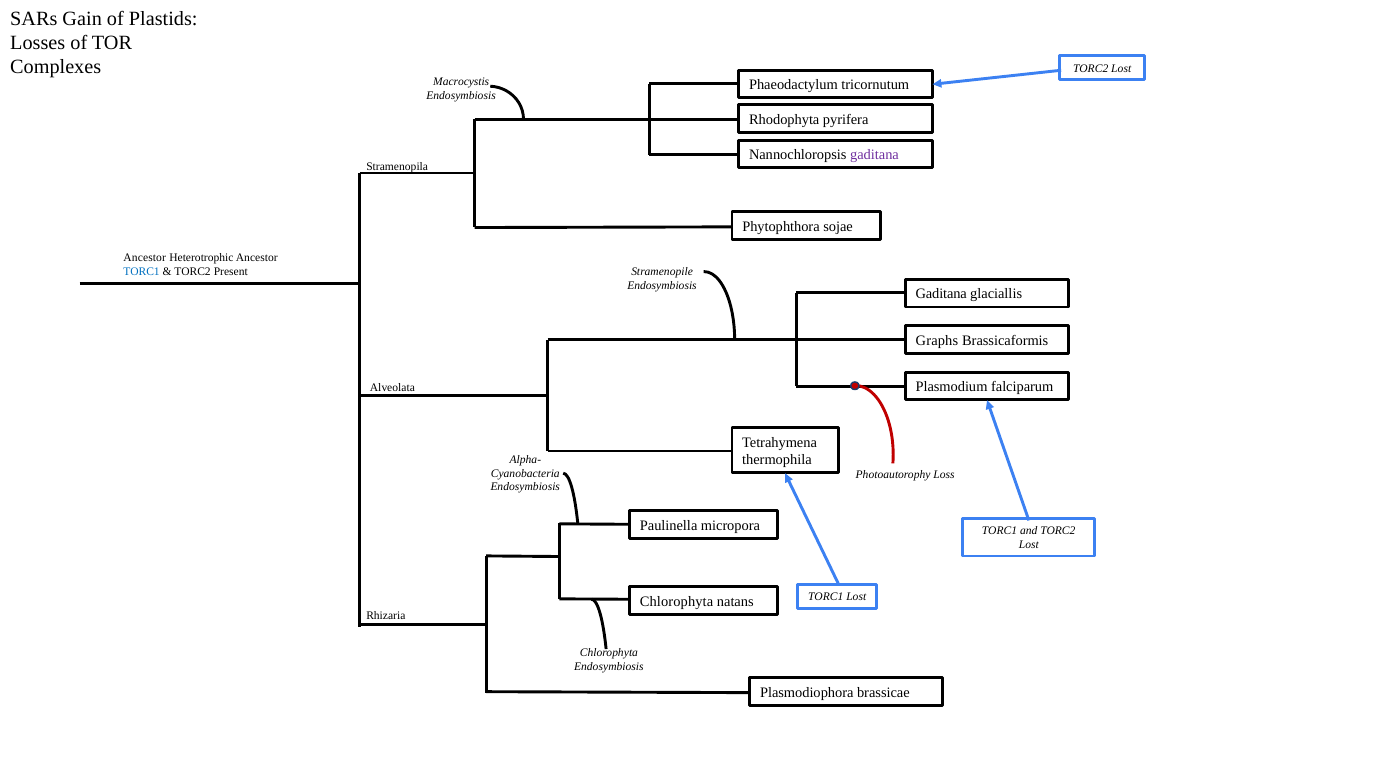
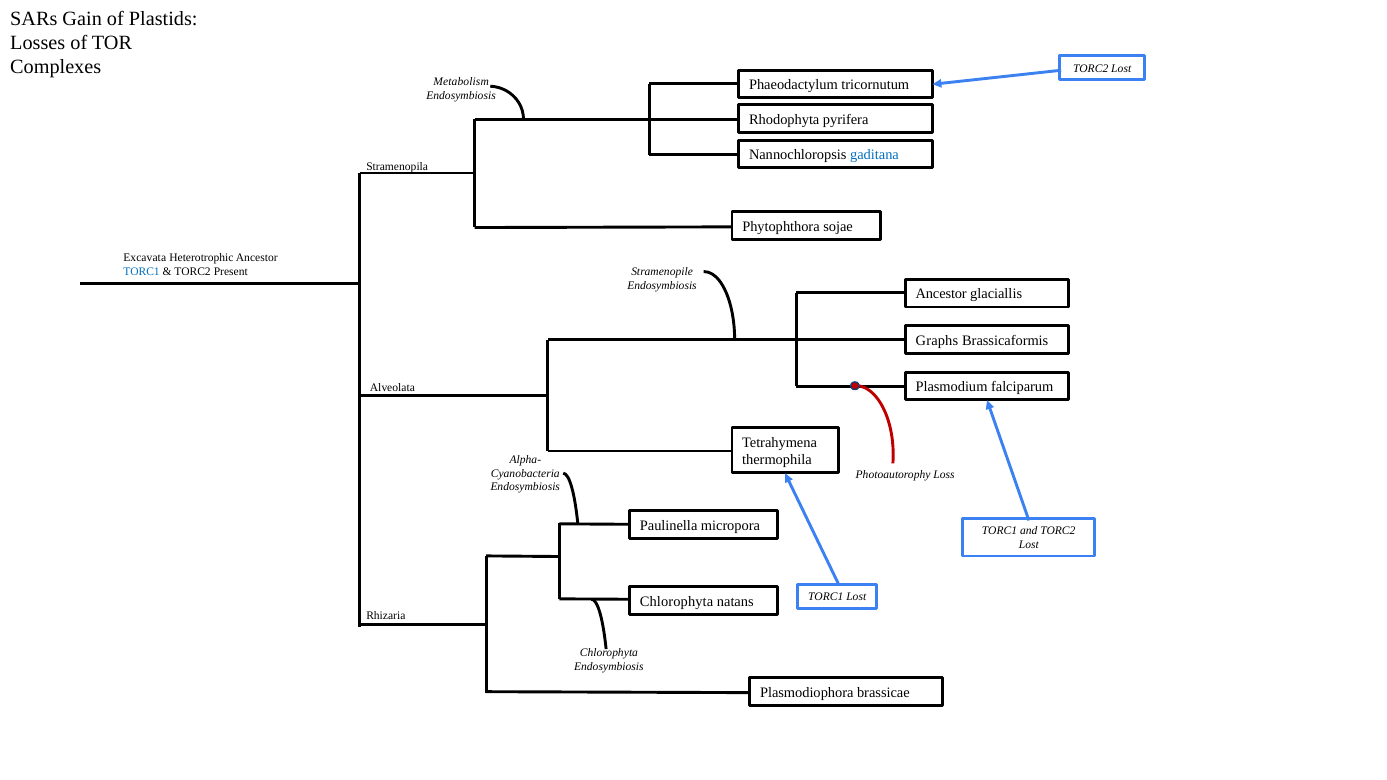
Macrocystis: Macrocystis -> Metabolism (461, 82)
gaditana colour: purple -> blue (875, 155)
Ancestor: Ancestor -> Excavata (145, 258)
Gaditana: Gaditana -> Ancestor (941, 294)
